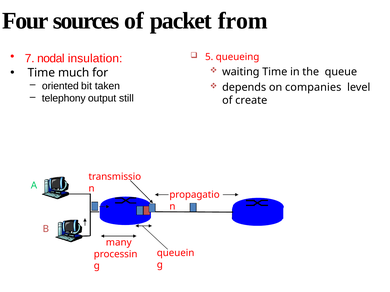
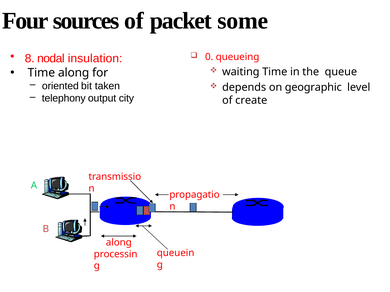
from: from -> some (243, 21)
7: 7 -> 8 (30, 59)
5: 5 -> 0 (209, 57)
Time much: much -> along (74, 73)
companies: companies -> geographic (313, 88)
still: still -> city (126, 99)
many: many -> along (119, 243)
